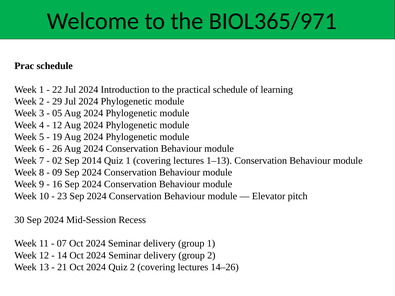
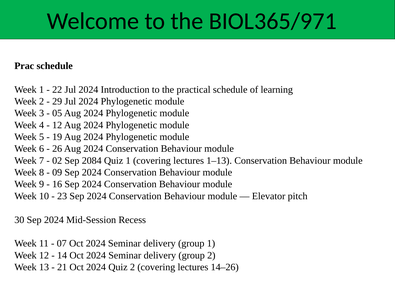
2014: 2014 -> 2084 (92, 161)
